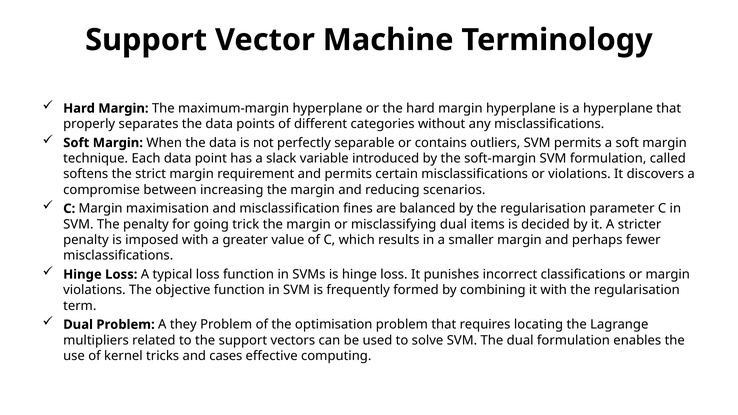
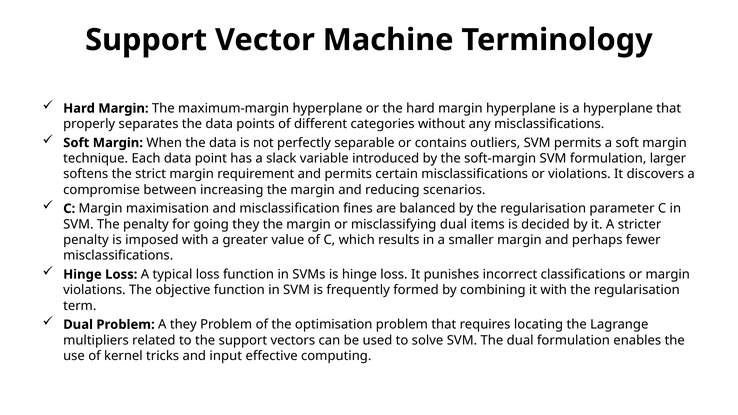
called: called -> larger (668, 159)
going trick: trick -> they (246, 224)
cases: cases -> input (226, 356)
